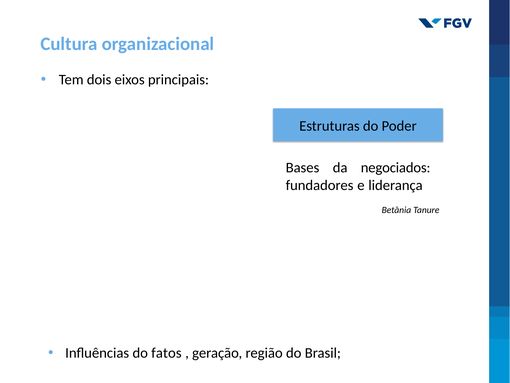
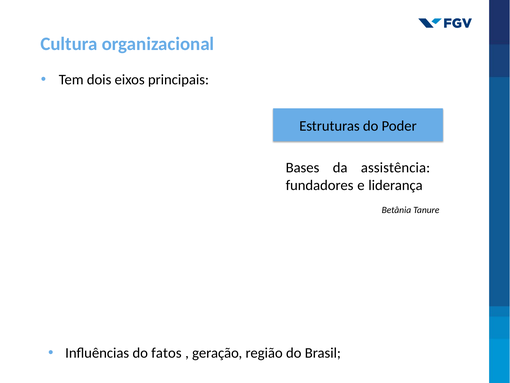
negociados: negociados -> assistência (395, 167)
